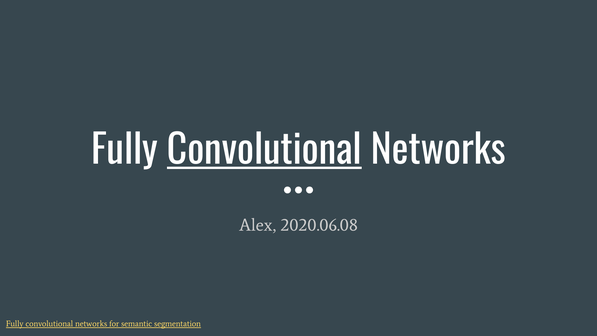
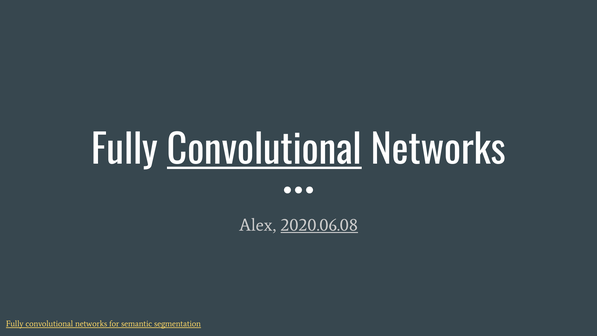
2020.06.08 underline: none -> present (319, 225)
